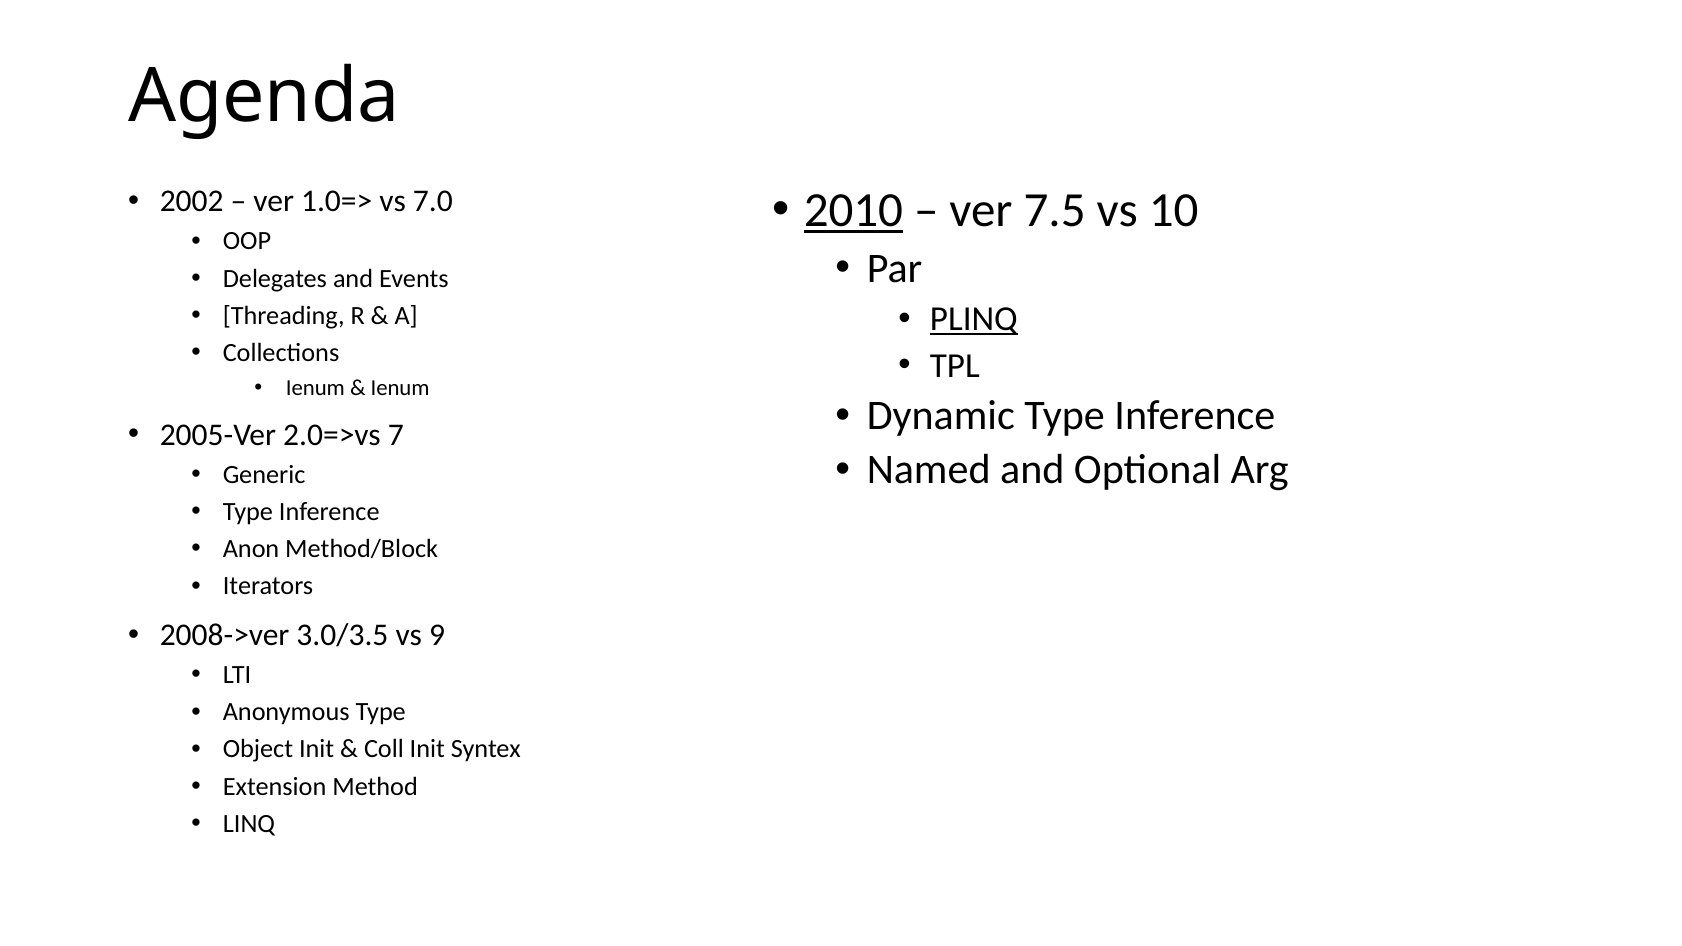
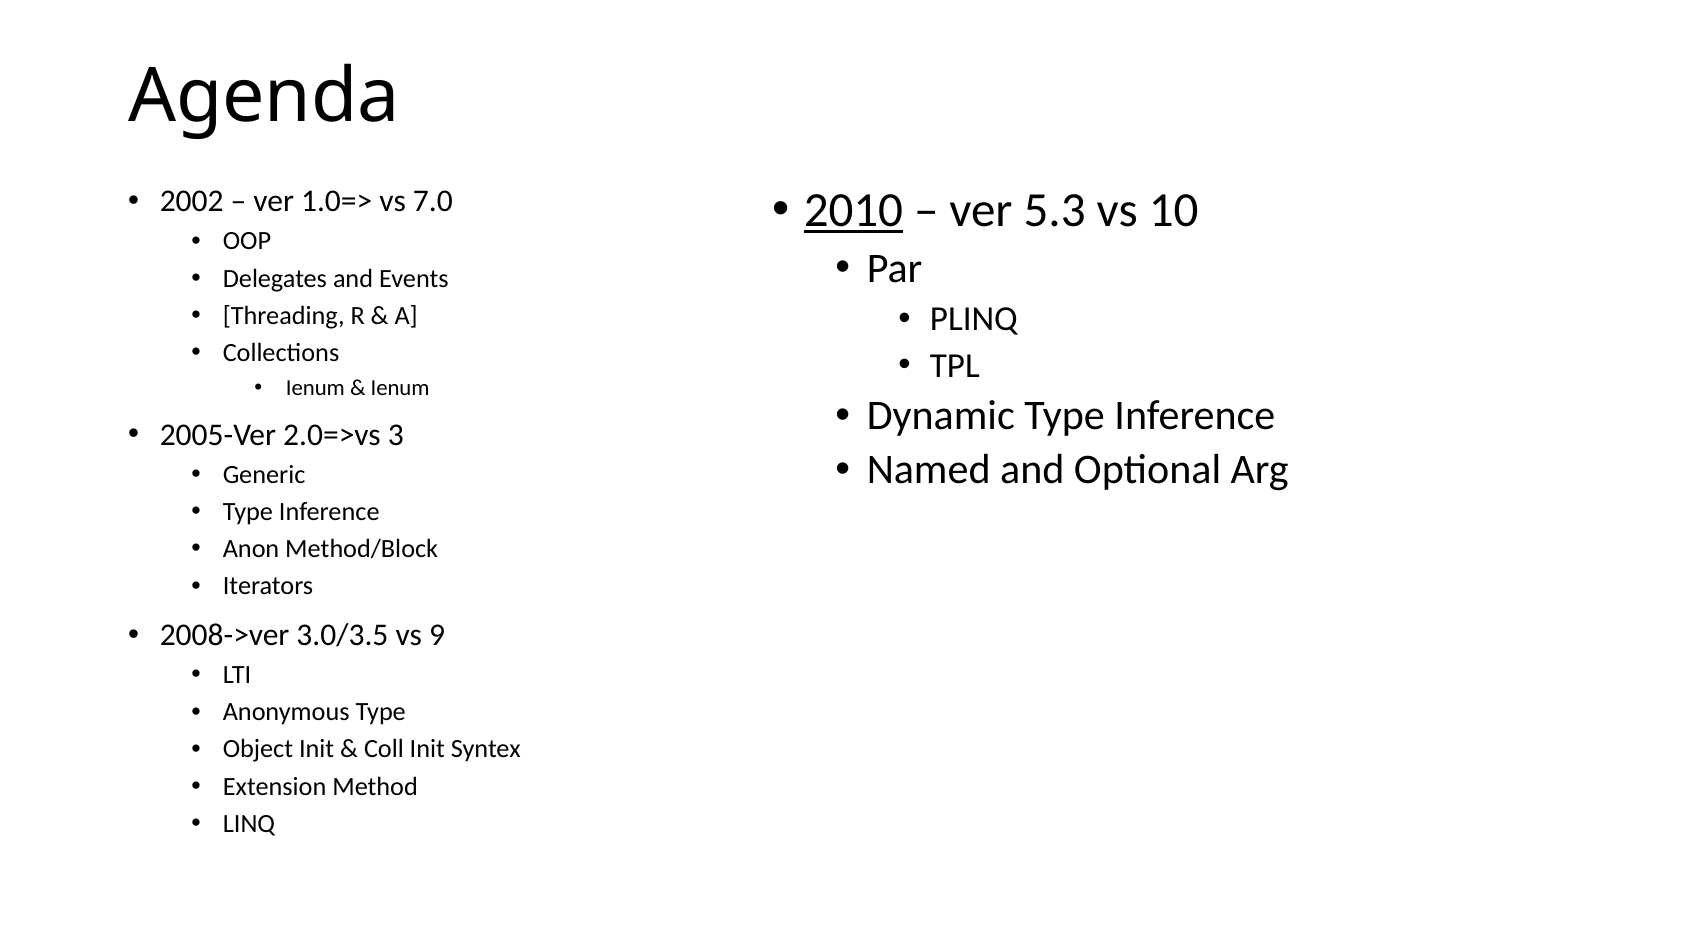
7.5: 7.5 -> 5.3 (1055, 211)
PLINQ underline: present -> none (974, 319)
7: 7 -> 3 (396, 435)
